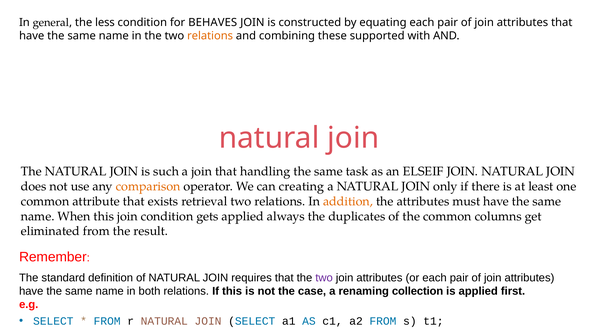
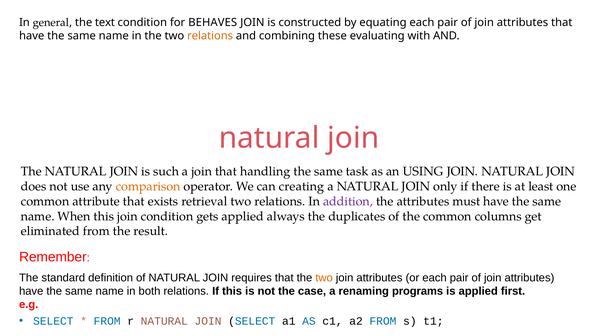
less: less -> text (105, 22)
supported: supported -> evaluating (377, 36)
ELSEIF: ELSEIF -> USING (423, 172)
addition colour: orange -> purple (348, 202)
two colour: purple -> orange (324, 278)
collection: collection -> programs (418, 291)
